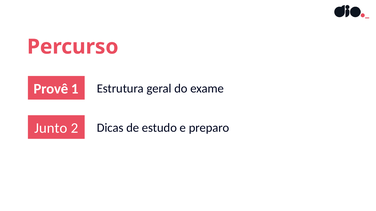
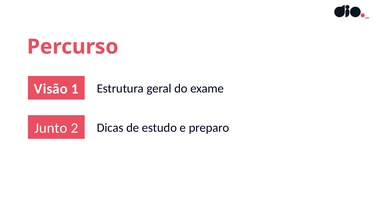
Provê: Provê -> Visão (51, 89)
